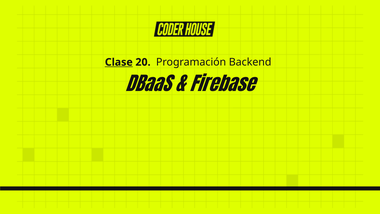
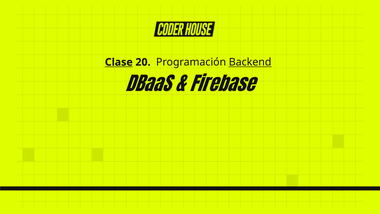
Backend underline: none -> present (250, 62)
